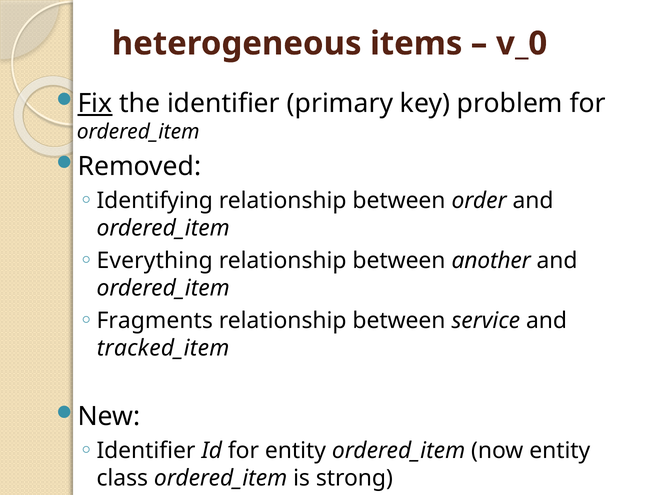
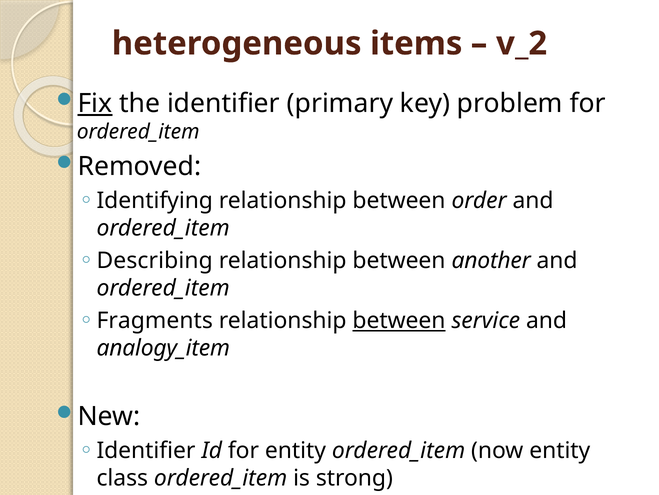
v_0: v_0 -> v_2 (522, 43)
Everything: Everything -> Describing (155, 260)
between underline: none -> present (399, 320)
tracked_item: tracked_item -> analogy_item (163, 348)
